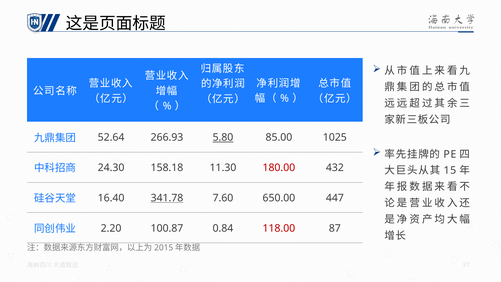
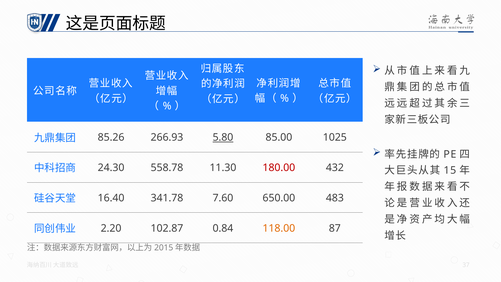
52.64: 52.64 -> 85.26 (111, 137)
158.18: 158.18 -> 558.78 (167, 168)
341.78 underline: present -> none (167, 198)
447: 447 -> 483 (335, 198)
100.87: 100.87 -> 102.87 (167, 228)
118.00 colour: red -> orange (279, 228)
